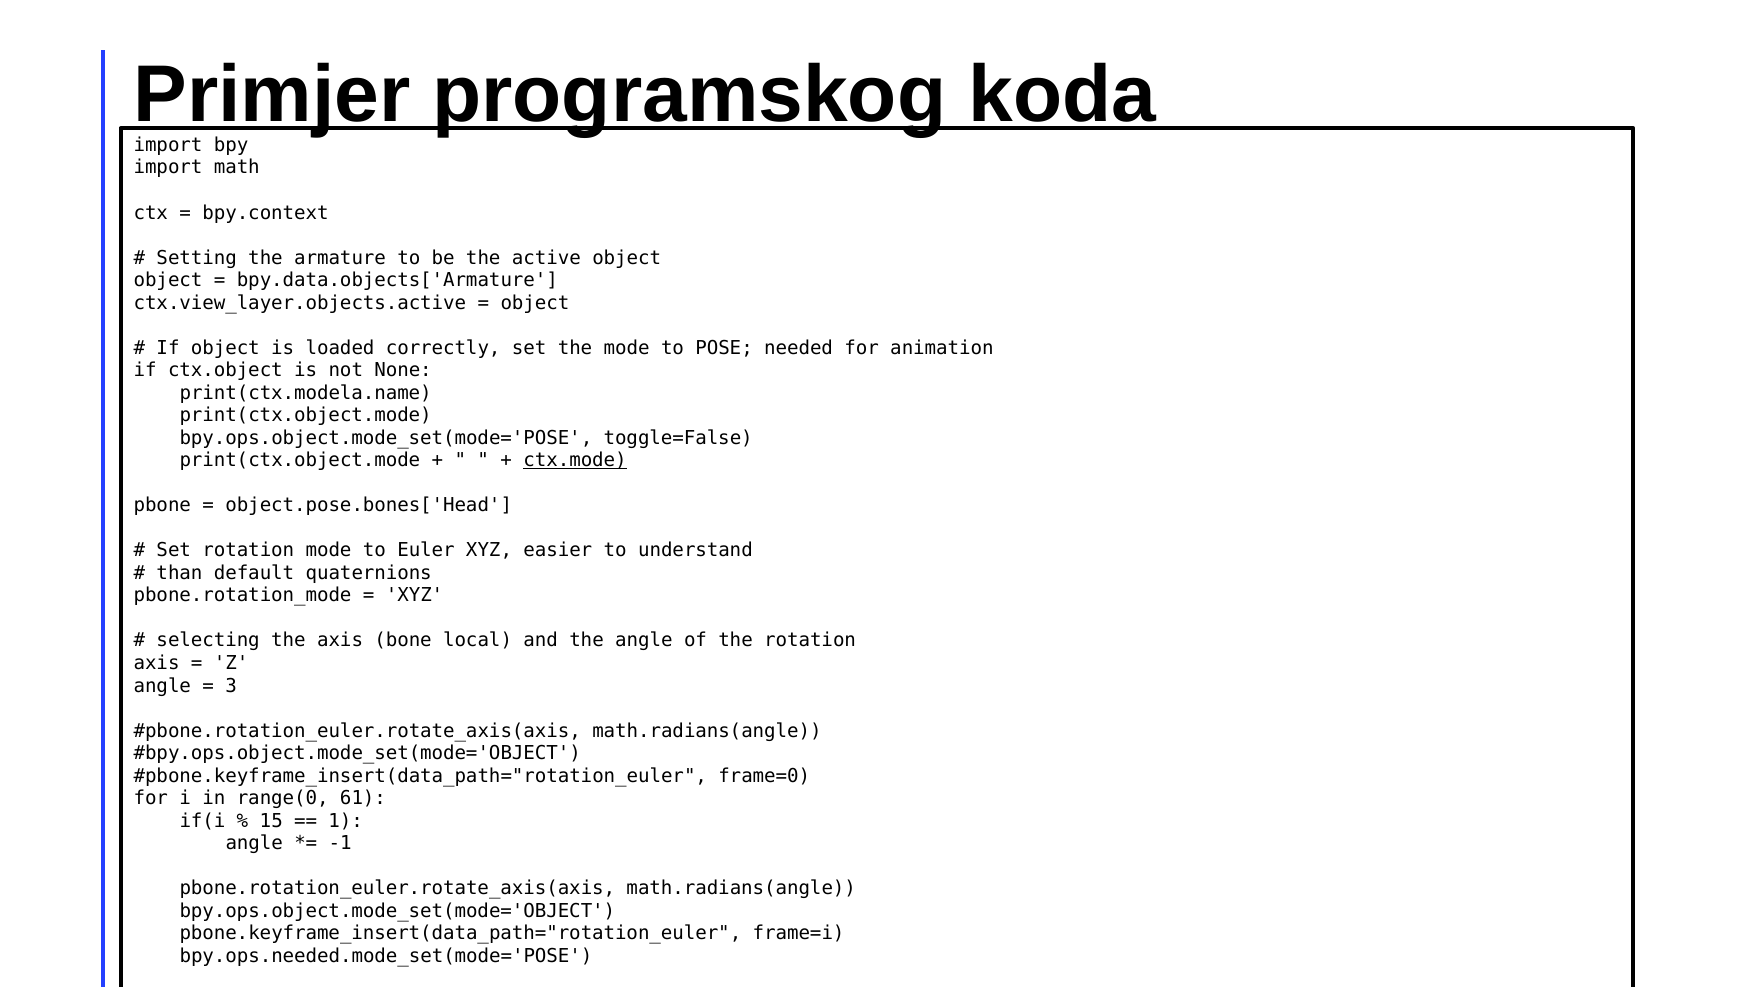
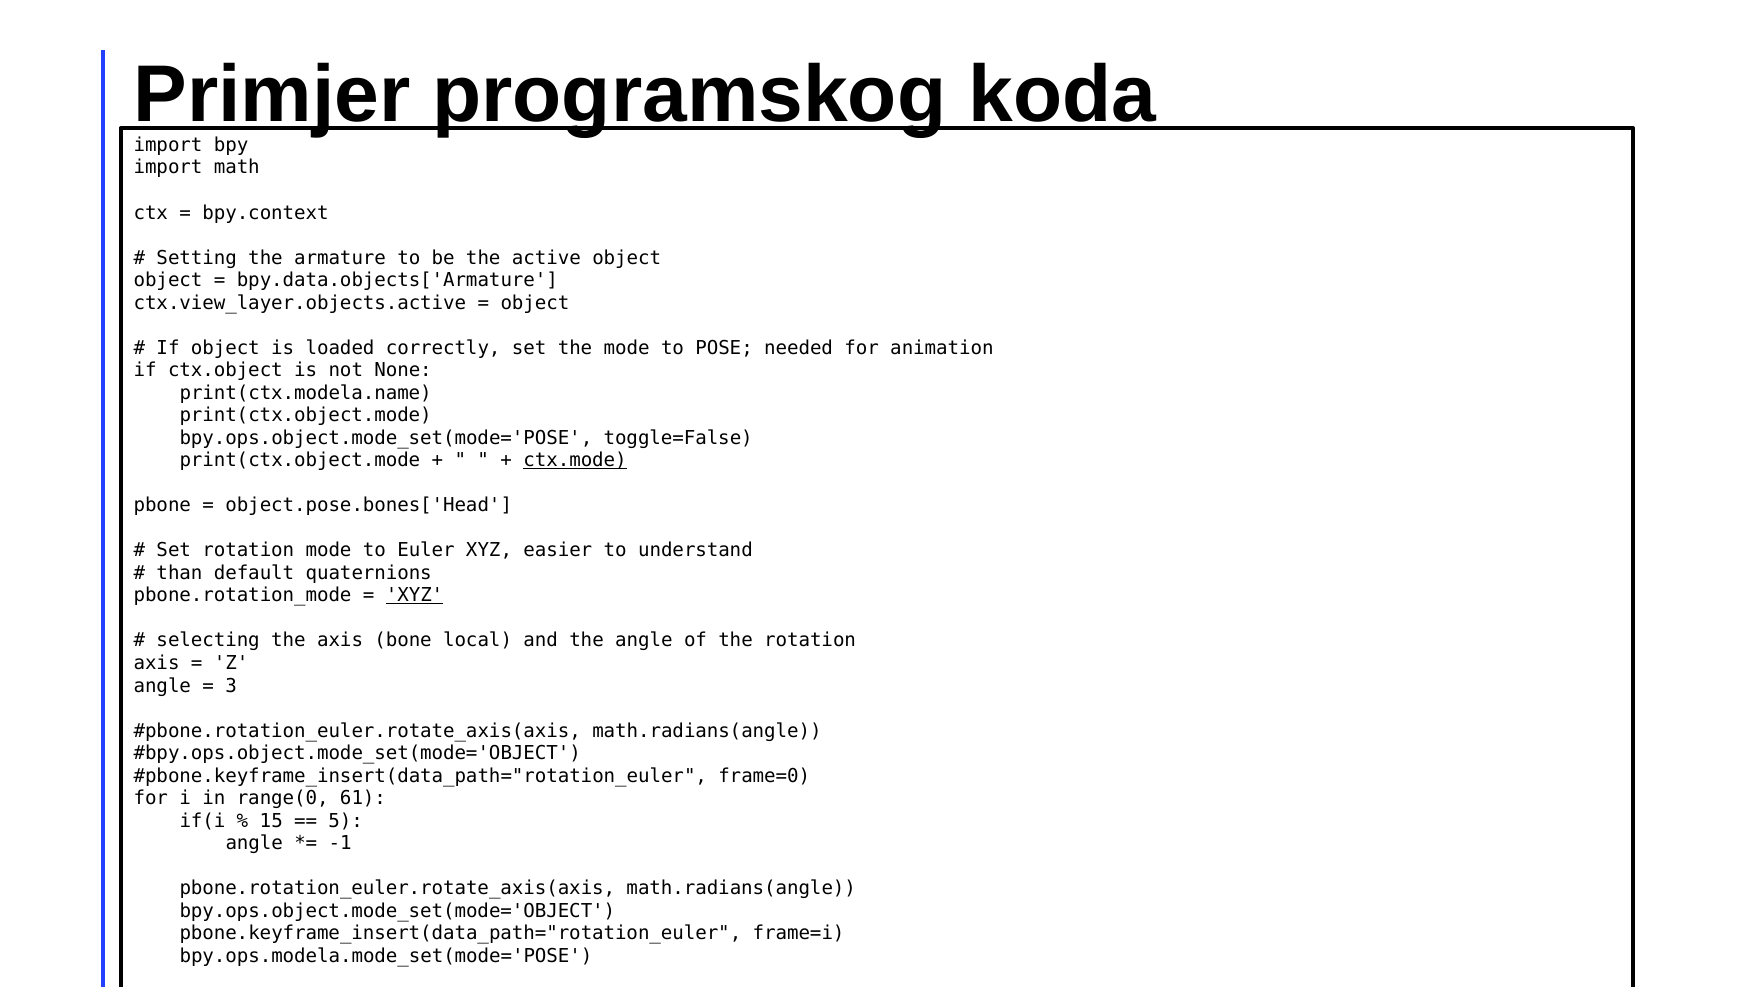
XYZ underline: none -> present (415, 595)
1: 1 -> 5 (346, 821)
bpy.ops.needed.mode_set(mode='POSE: bpy.ops.needed.mode_set(mode='POSE -> bpy.ops.modela.mode_set(mode='POSE (386, 956)
